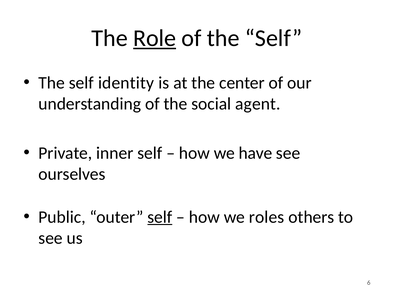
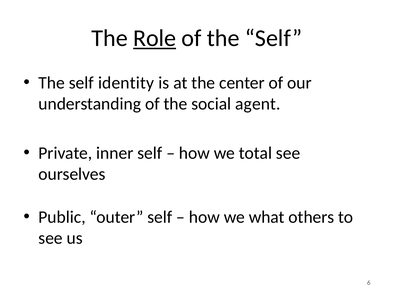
have: have -> total (255, 153)
self underline: present -> none (160, 217)
roles: roles -> what (267, 217)
